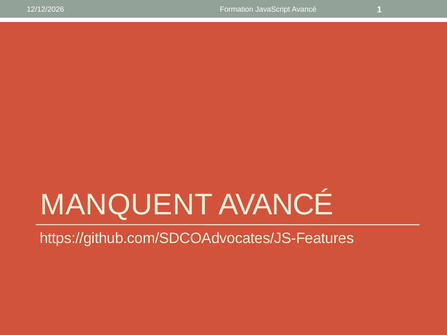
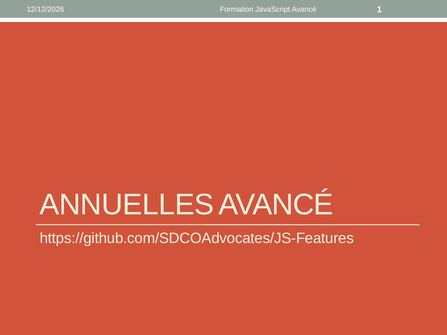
MANQUENT: MANQUENT -> ANNUELLES (127, 205)
